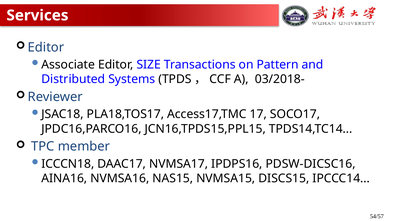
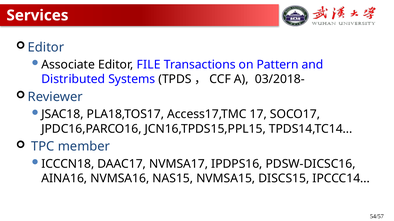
SIZE: SIZE -> FILE (149, 65)
